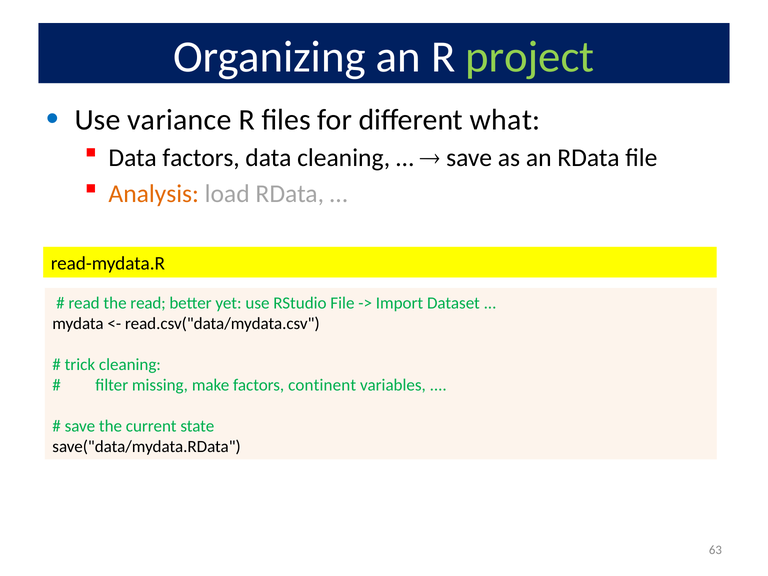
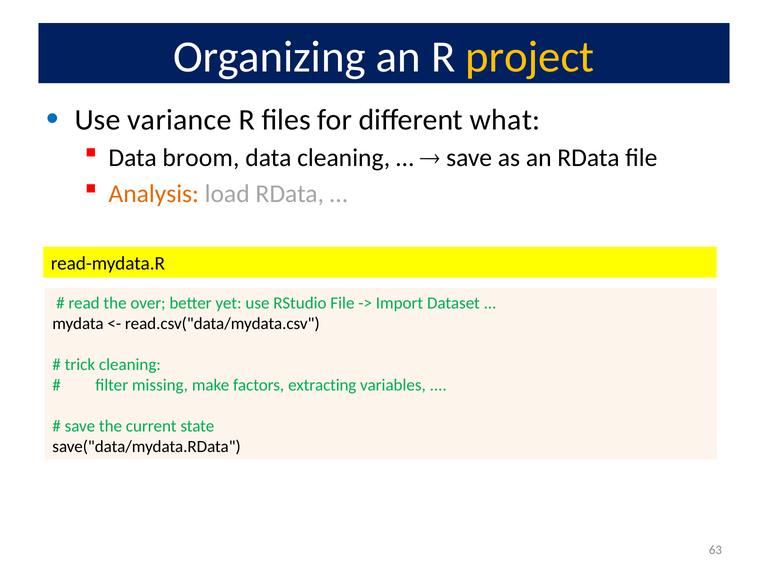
project colour: light green -> yellow (530, 57)
Data factors: factors -> broom (201, 158)
the read: read -> over (148, 303)
continent: continent -> extracting (322, 385)
